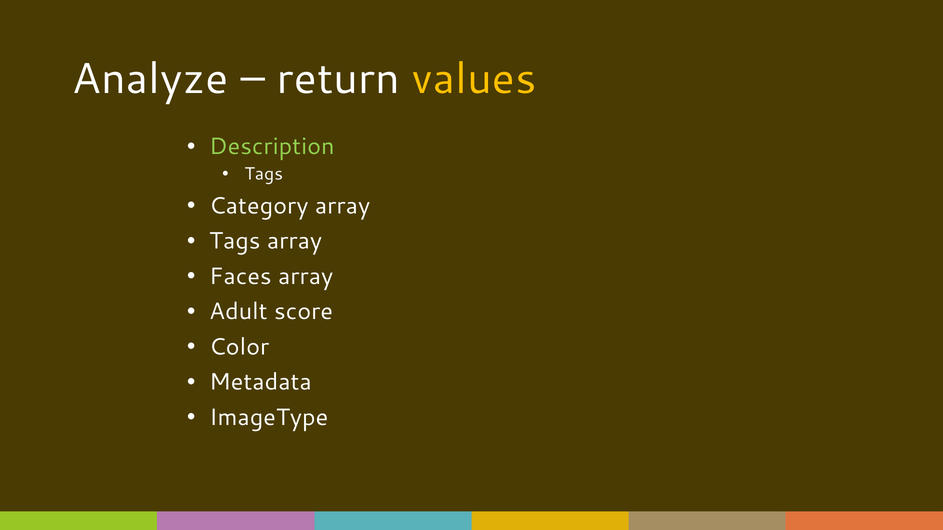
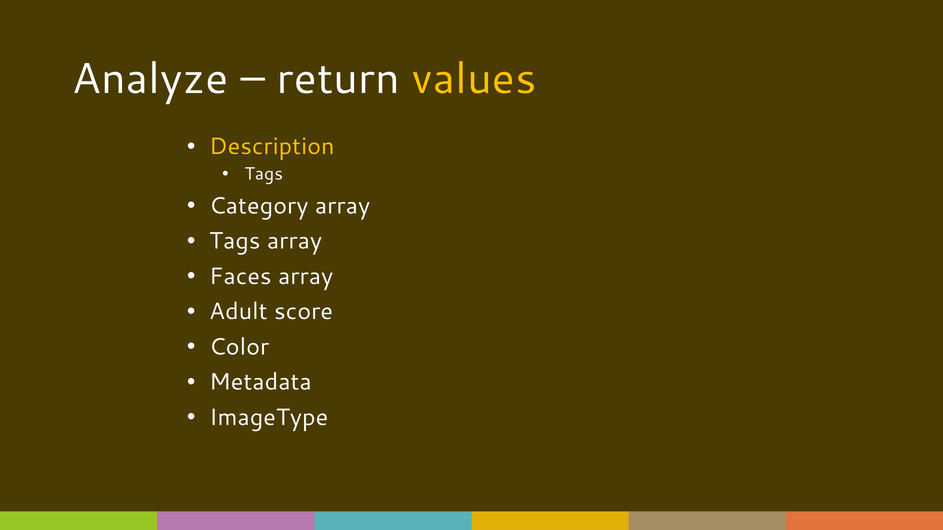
Description colour: light green -> yellow (272, 147)
